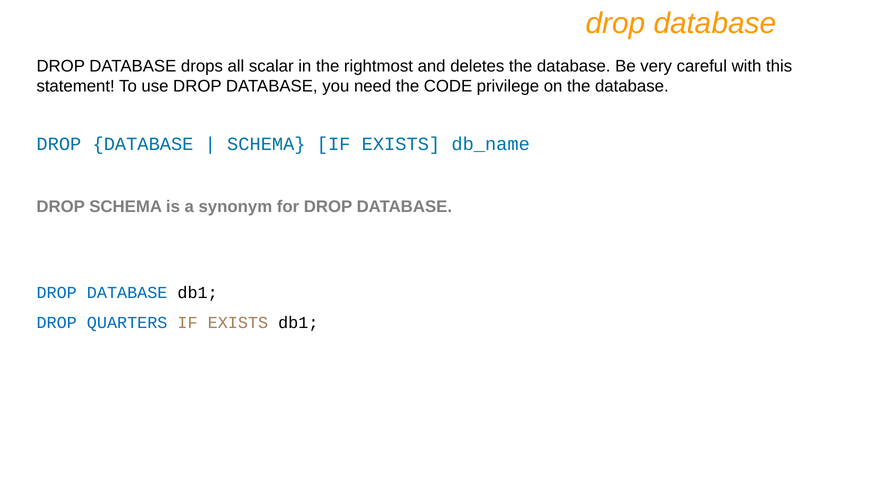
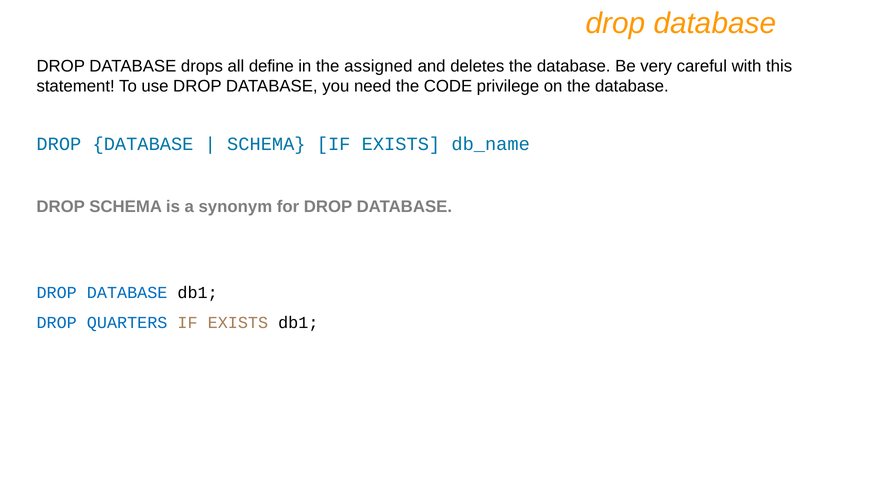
scalar: scalar -> define (271, 66)
rightmost: rightmost -> assigned (378, 66)
